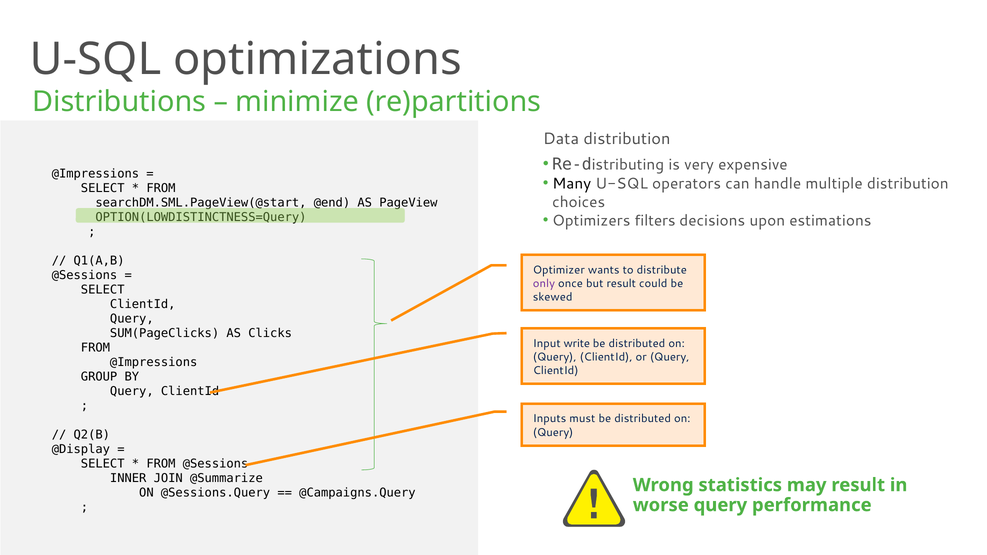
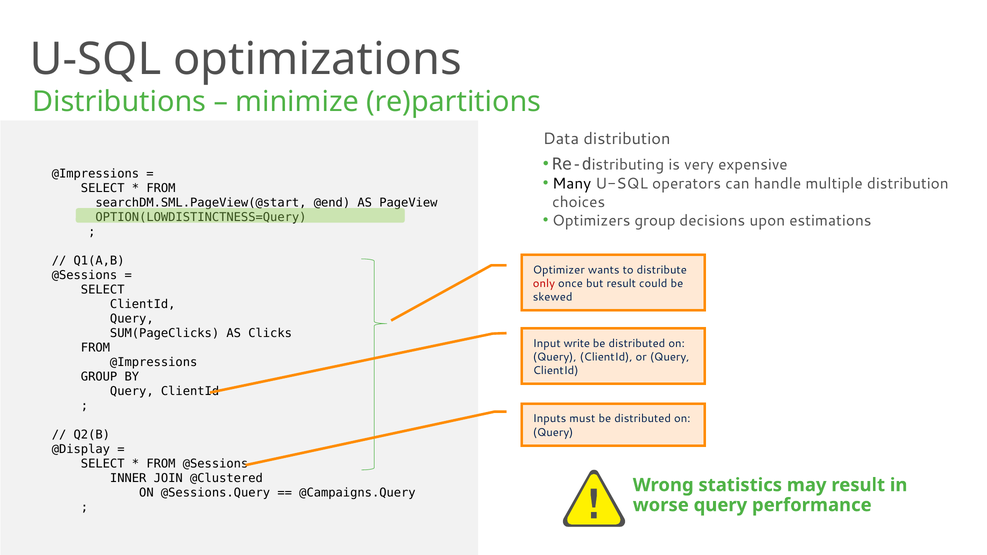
Optimizers filters: filters -> group (655, 221)
only colour: purple -> red (544, 284)
@Summarize: @Summarize -> @Clustered (226, 479)
